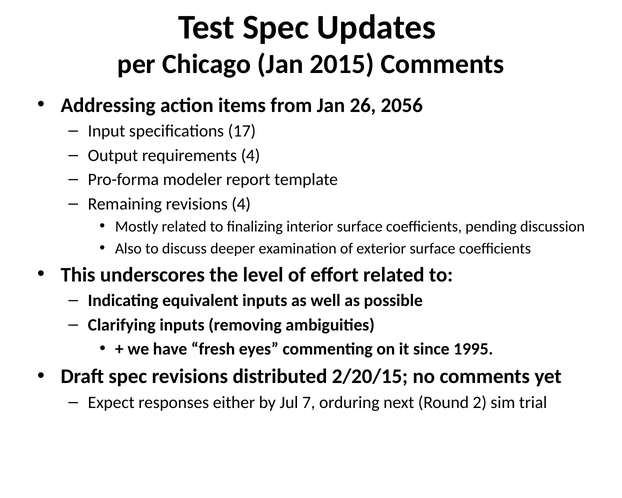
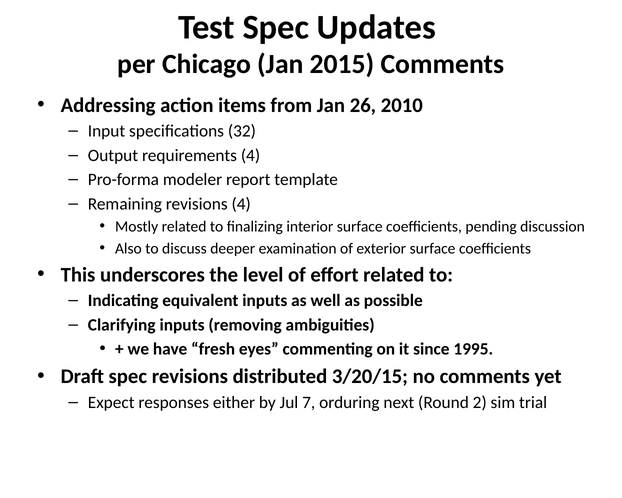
2056: 2056 -> 2010 (402, 105)
17: 17 -> 32 (242, 131)
2/20/15: 2/20/15 -> 3/20/15 (370, 376)
